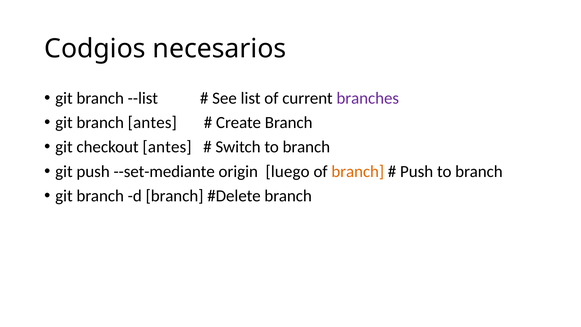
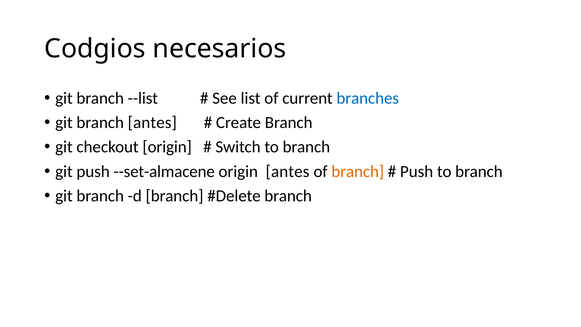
branches colour: purple -> blue (368, 98)
checkout antes: antes -> origin (167, 147)
--set-mediante: --set-mediante -> --set-almacene (164, 171)
origin luego: luego -> antes (288, 171)
